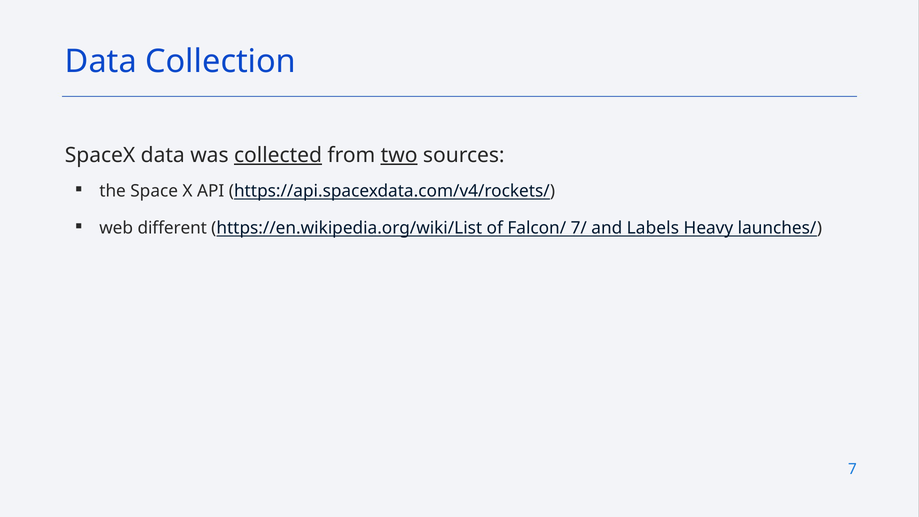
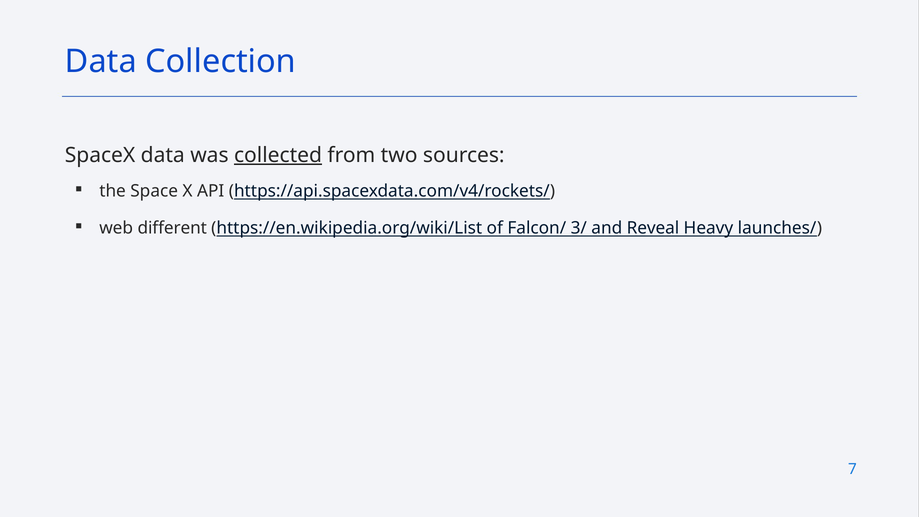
two underline: present -> none (399, 155)
7/: 7/ -> 3/ (579, 228)
Labels: Labels -> Reveal (653, 228)
